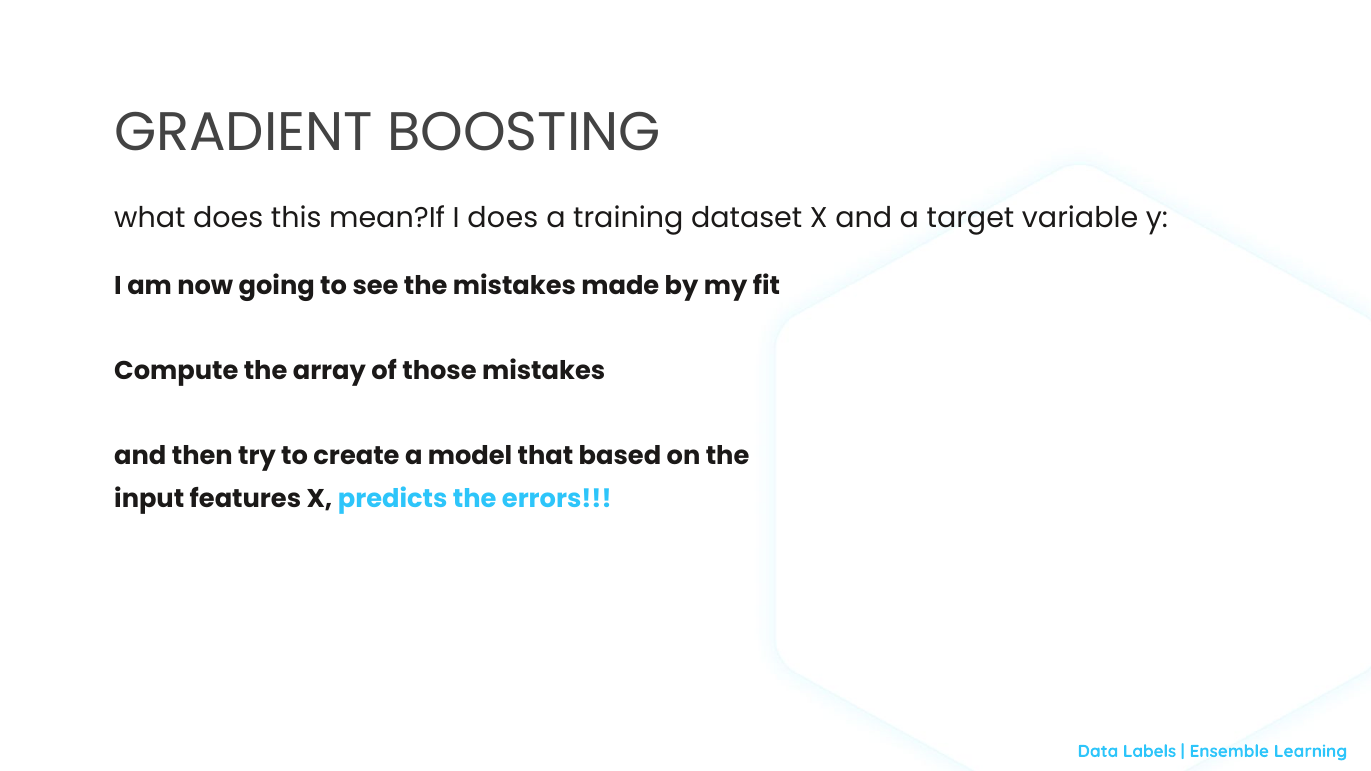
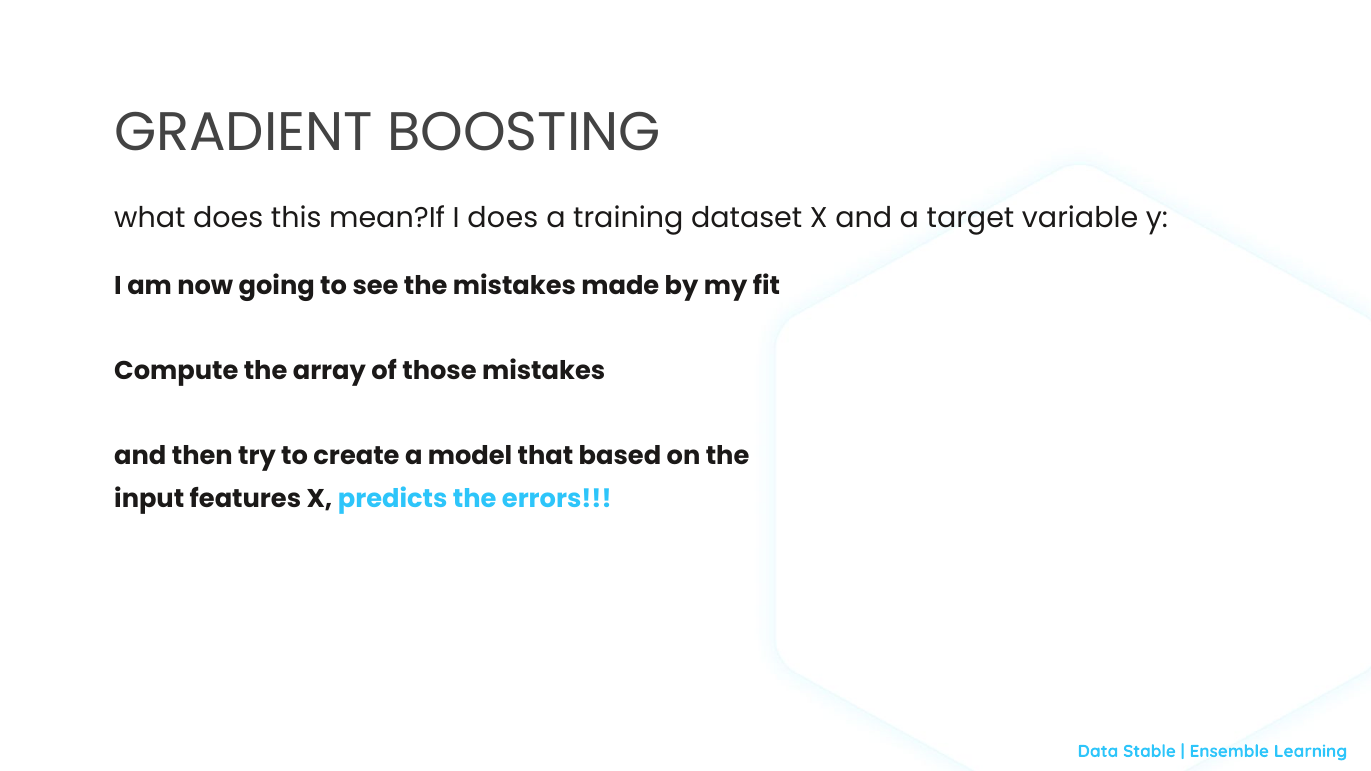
Labels: Labels -> Stable (1150, 751)
